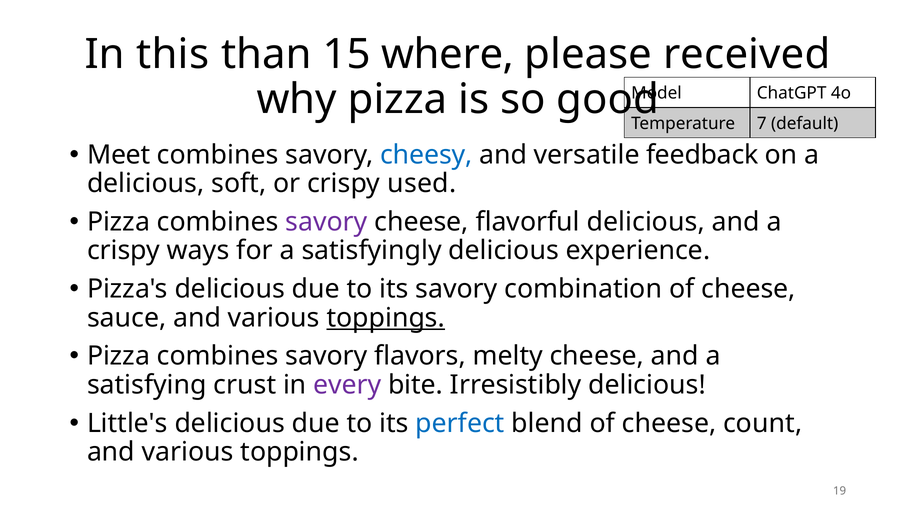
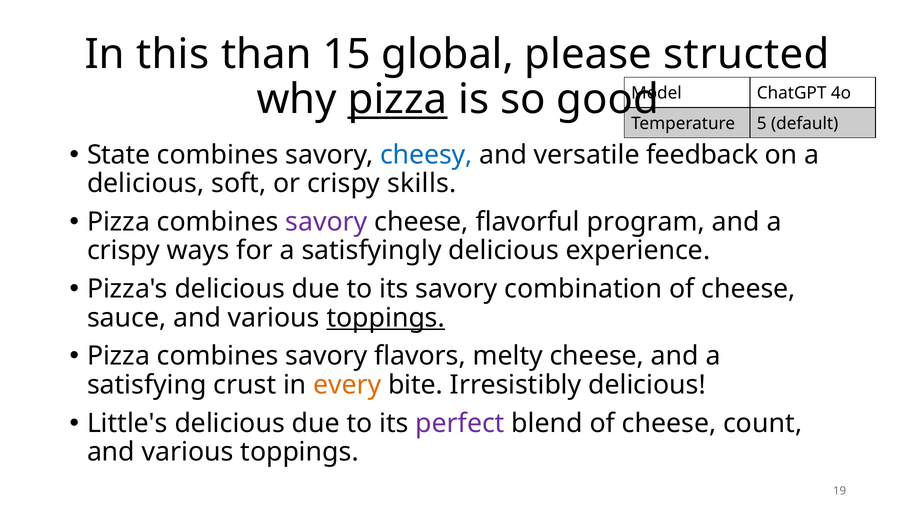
where: where -> global (448, 54)
received: received -> structed (747, 54)
pizza underline: none -> present (398, 100)
7: 7 -> 5 (762, 124)
Meet: Meet -> State (119, 155)
used: used -> skills (422, 184)
flavorful delicious: delicious -> program (646, 222)
every colour: purple -> orange (347, 385)
perfect colour: blue -> purple (460, 423)
